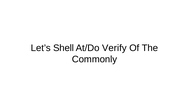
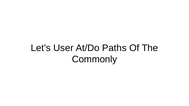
Shell: Shell -> User (63, 48)
Verify: Verify -> Paths (114, 48)
